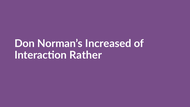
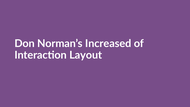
Rather: Rather -> Layout (86, 55)
